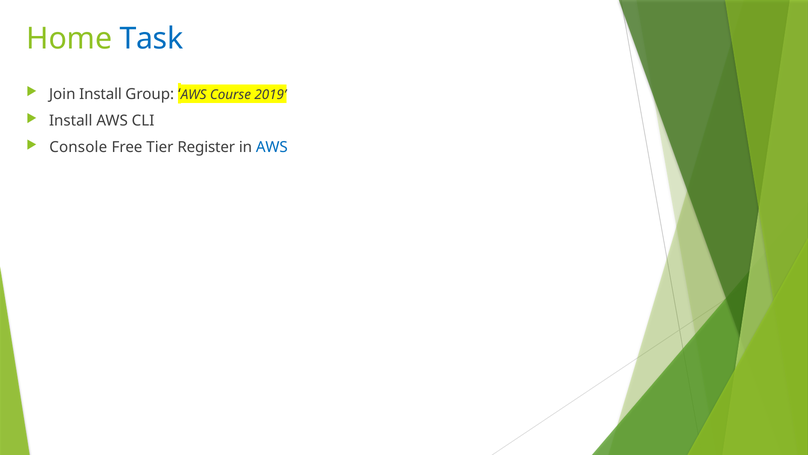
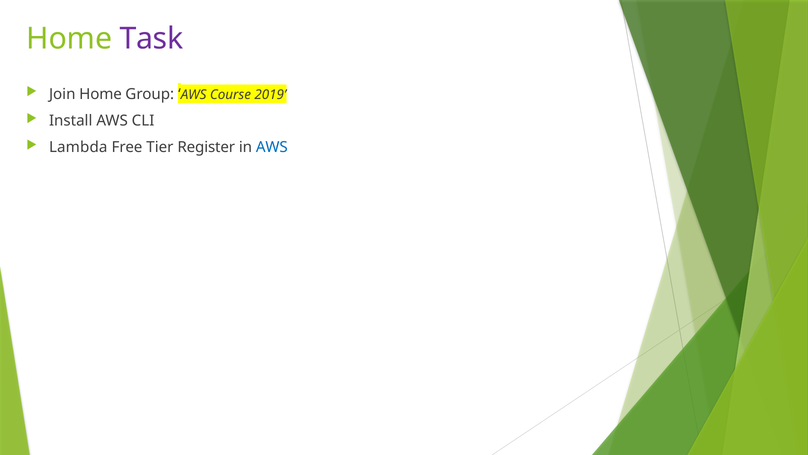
Task colour: blue -> purple (151, 38)
Join Install: Install -> Home (101, 94)
Console: Console -> Lambda (78, 147)
